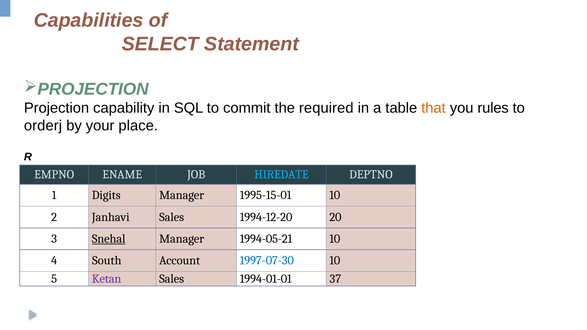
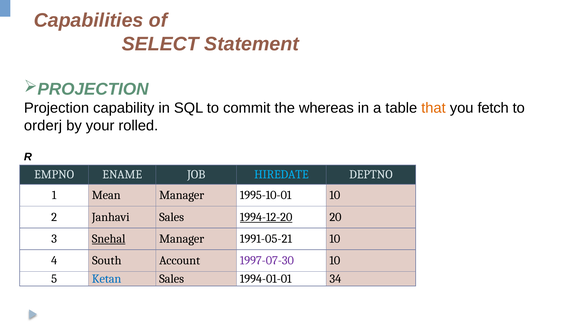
required: required -> whereas (326, 108)
rules: rules -> fetch (493, 108)
place: place -> rolled (138, 126)
Digits: Digits -> Mean (106, 195)
1995-15-01: 1995-15-01 -> 1995-10-01 (266, 195)
1994-12-20 underline: none -> present (266, 217)
1994-05-21: 1994-05-21 -> 1991-05-21 (266, 239)
1997-07-30 colour: blue -> purple (267, 261)
Ketan colour: purple -> blue (107, 279)
37: 37 -> 34 (335, 279)
